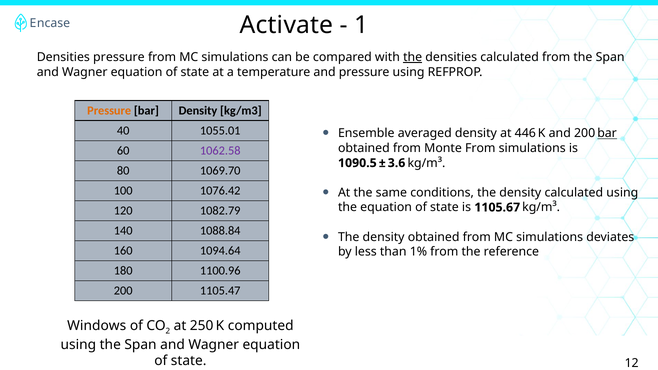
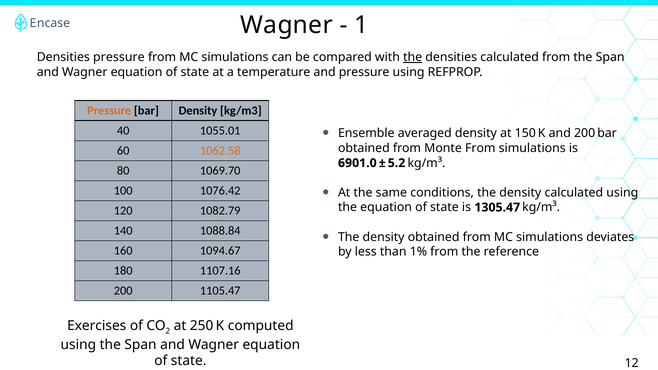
Activate: Activate -> Wagner (287, 25)
446: 446 -> 150 (525, 133)
bar underline: present -> none (607, 133)
1062.58 colour: purple -> orange (220, 151)
1090.5: 1090.5 -> 6901.0 (357, 163)
3.6: 3.6 -> 5.2 (397, 163)
1105.67: 1105.67 -> 1305.47 (497, 207)
1094.64: 1094.64 -> 1094.67 (220, 251)
1100.96: 1100.96 -> 1107.16 (220, 271)
Windows: Windows -> Exercises (97, 326)
